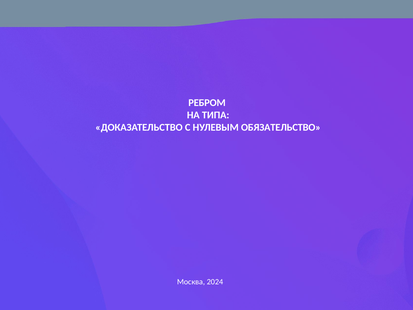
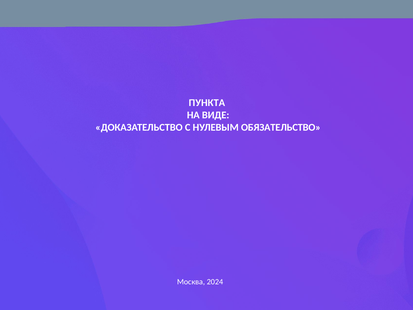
РЕБРОМ: РЕБРОМ -> ПУНКТА (207, 103)
ТИПА: ТИПА -> ВИДЕ (216, 115)
